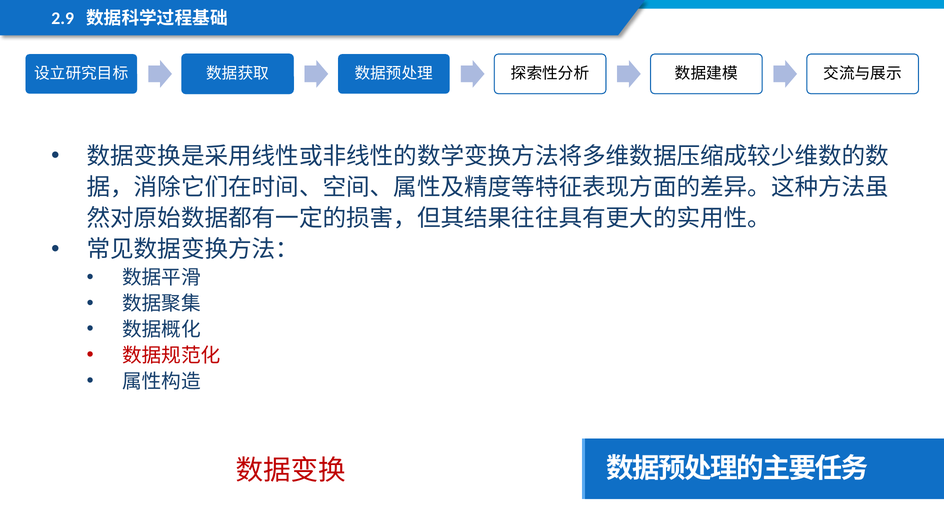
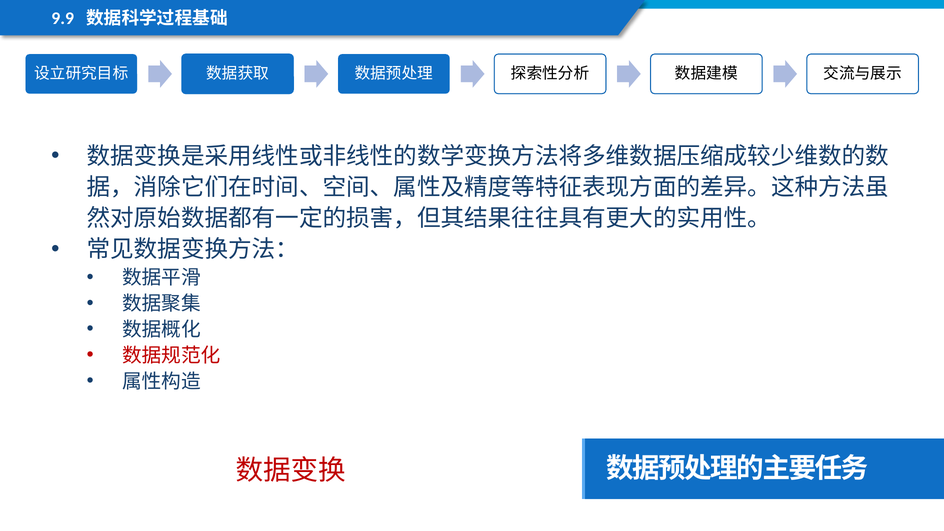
2.9: 2.9 -> 9.9 (63, 18)
